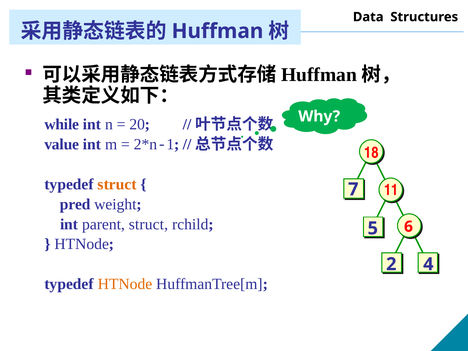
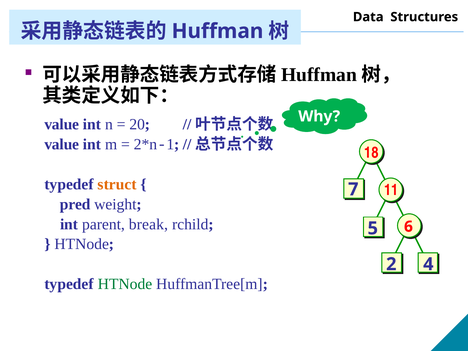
while: while -> value (62, 124)
parent struct: struct -> break (148, 224)
HTNode colour: orange -> green (125, 284)
